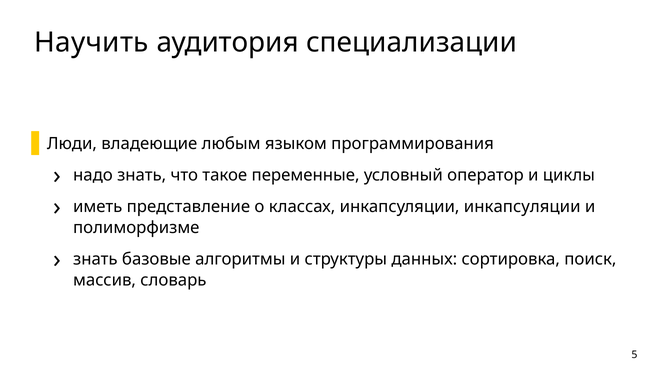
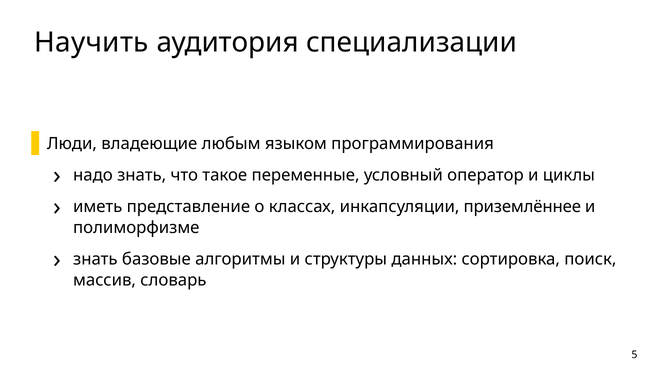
инкапсуляции инкапсуляции: инкапсуляции -> приземлённее (522, 206)
